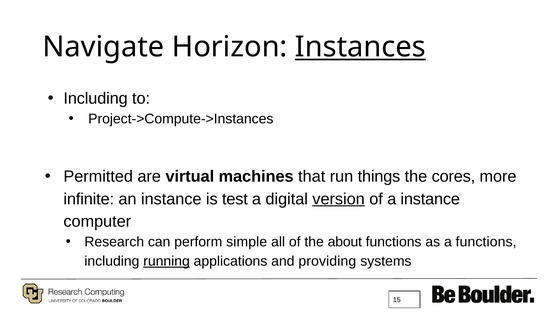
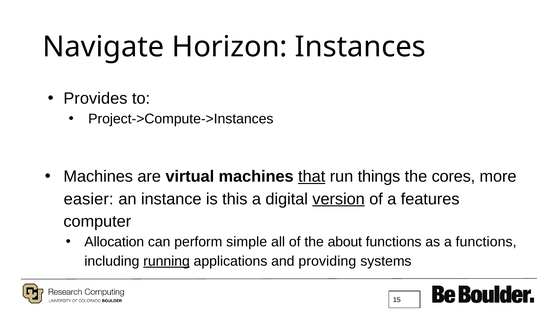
Instances underline: present -> none (360, 47)
Including: Including -> Provides (95, 98)
Permitted: Permitted -> Machines (98, 176)
that underline: none -> present (312, 176)
infinite: infinite -> easier (89, 199)
test: test -> this (235, 199)
a instance: instance -> features (430, 199)
Research: Research -> Allocation (114, 242)
